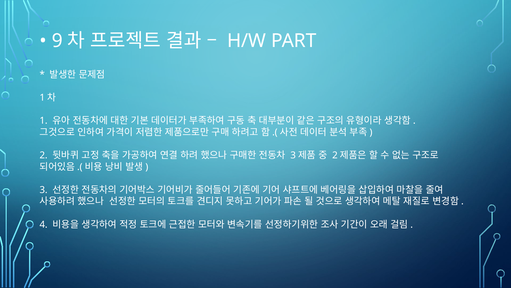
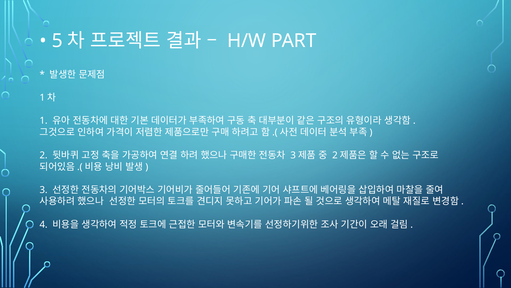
9: 9 -> 5 (57, 41)
